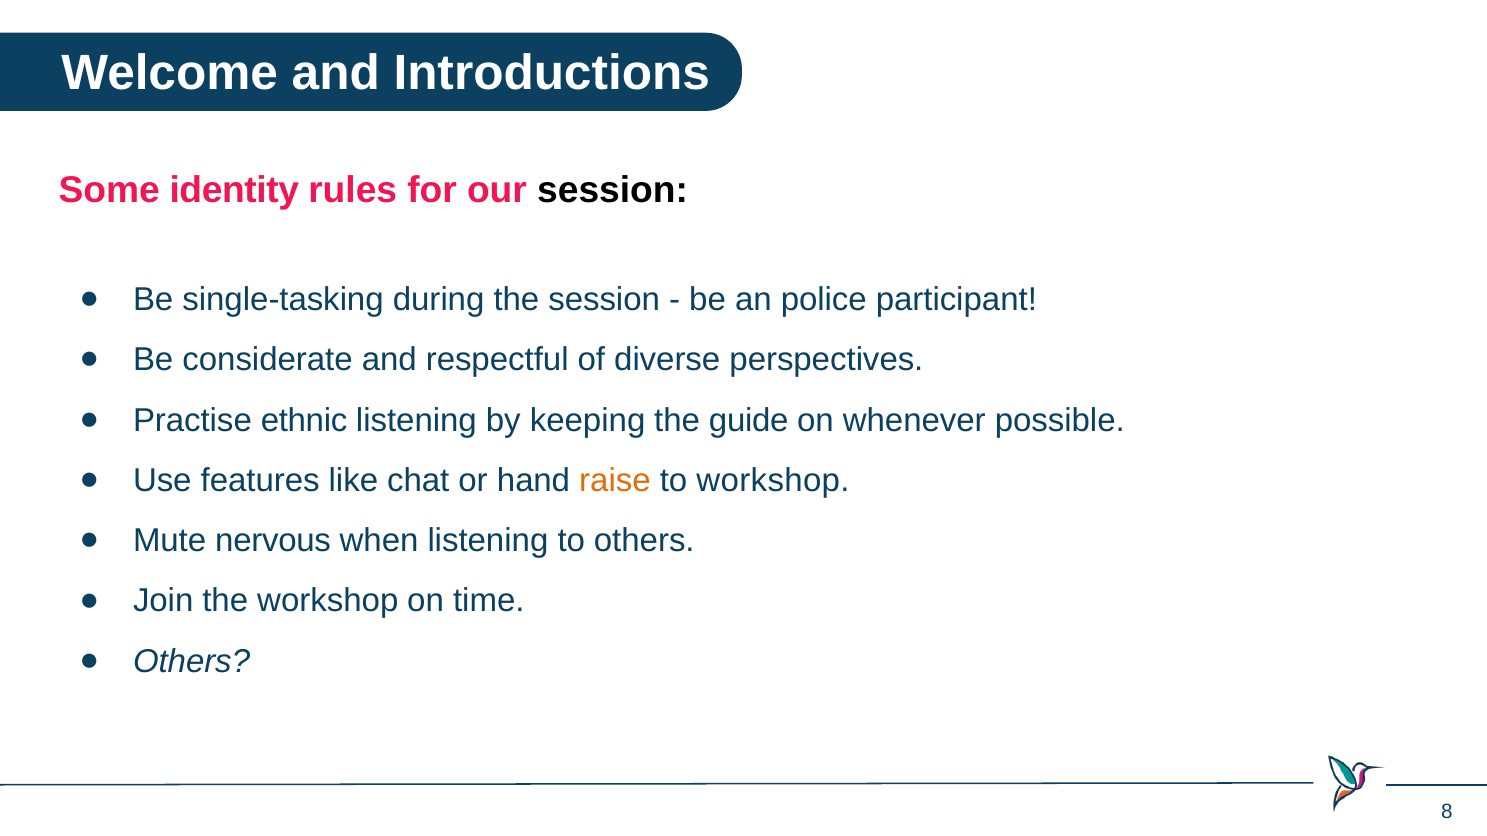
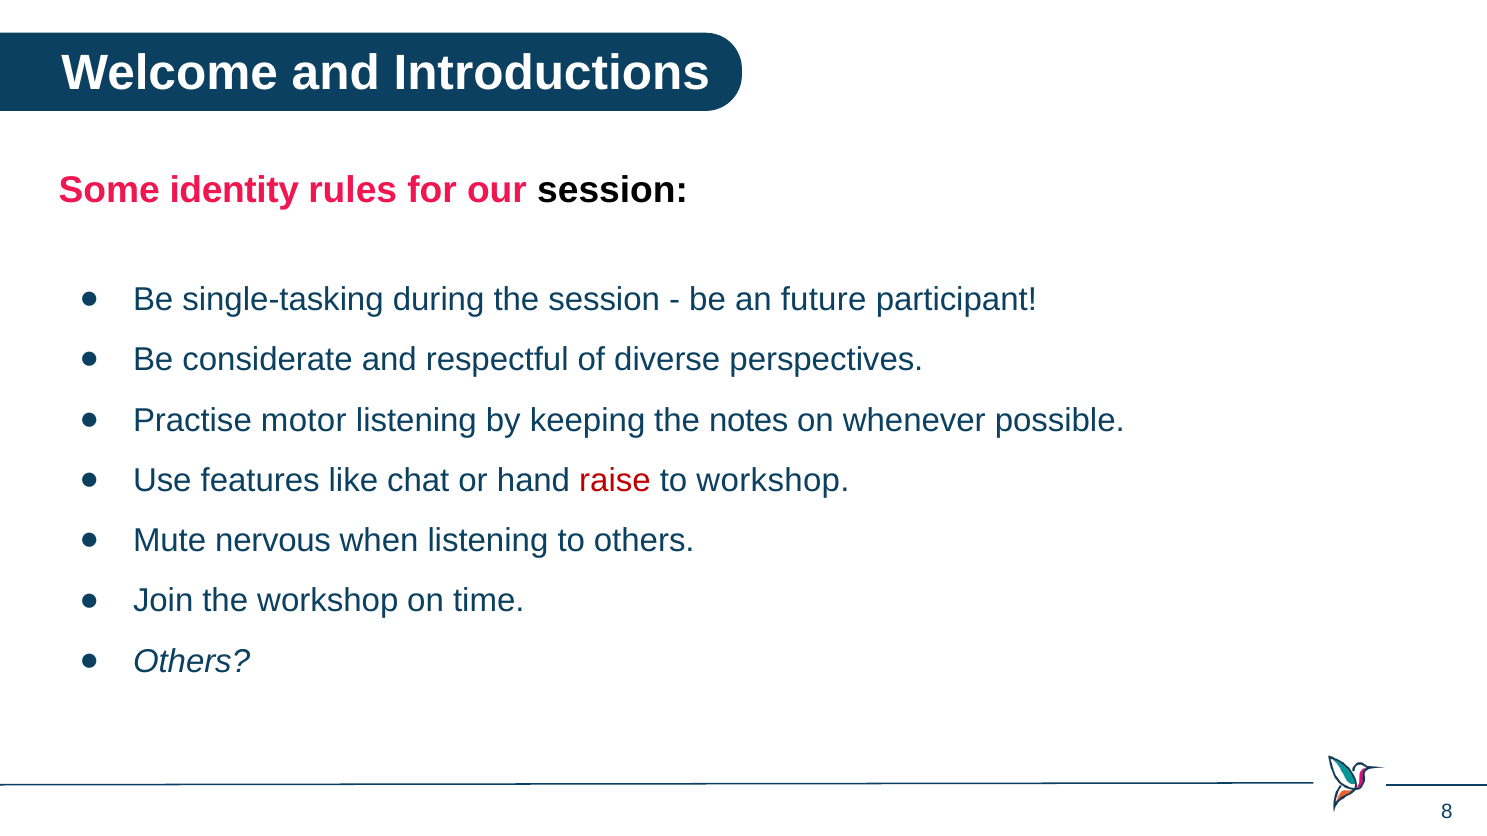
police: police -> future (824, 300)
ethnic: ethnic -> motor (304, 421)
guide: guide -> notes (749, 421)
raise colour: orange -> red (615, 481)
